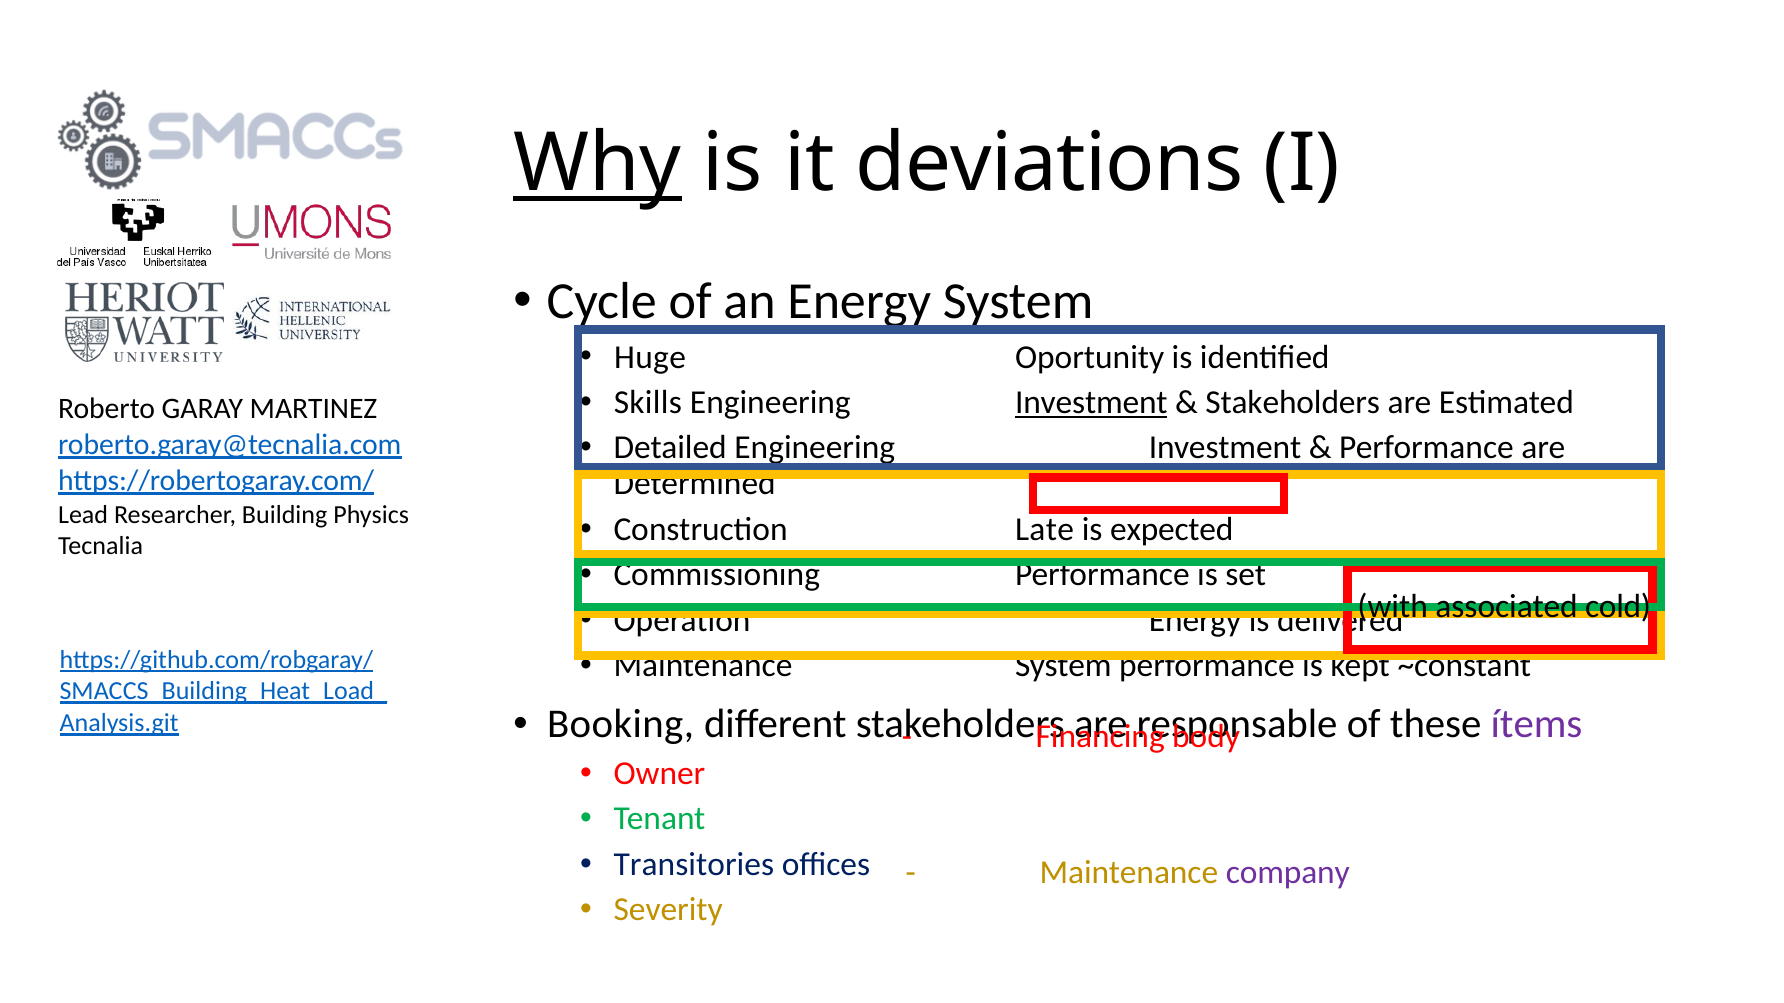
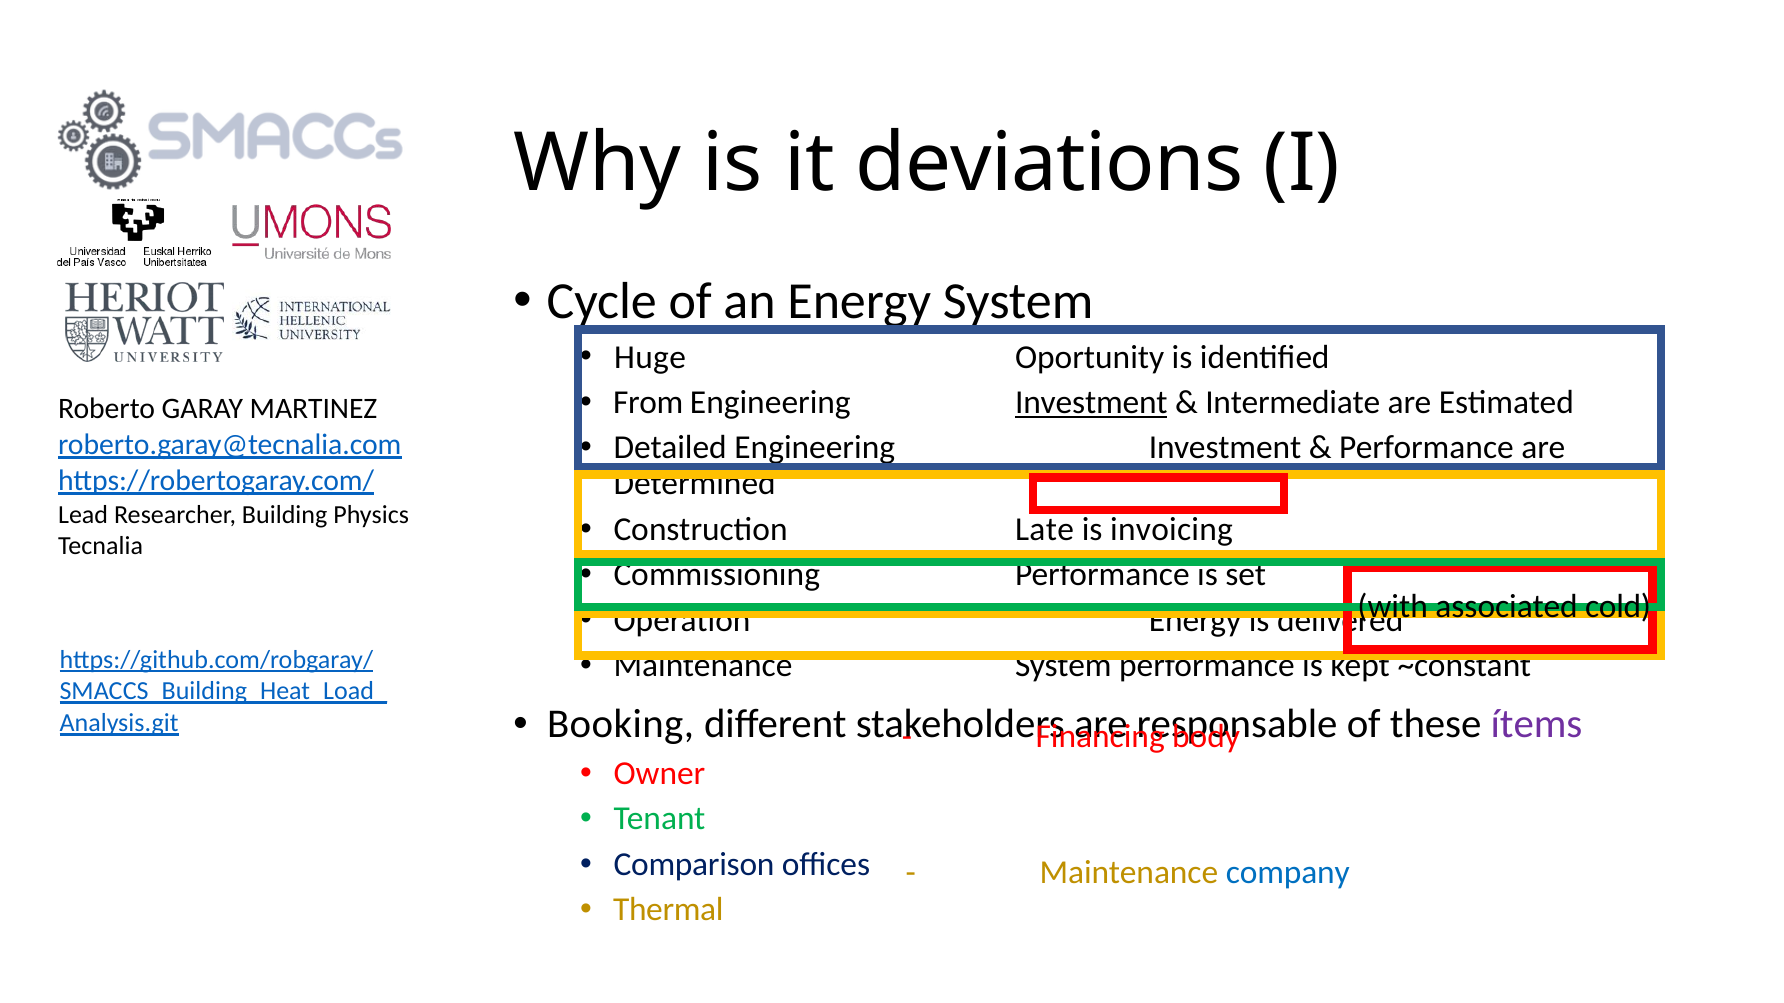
Why underline: present -> none (597, 164)
Skills: Skills -> From (648, 403)
Stakeholders: Stakeholders -> Intermediate (1293, 403)
expected: expected -> invoicing (1172, 530)
Transitories: Transitories -> Comparison (694, 865)
company colour: purple -> blue (1288, 873)
Severity: Severity -> Thermal (668, 910)
